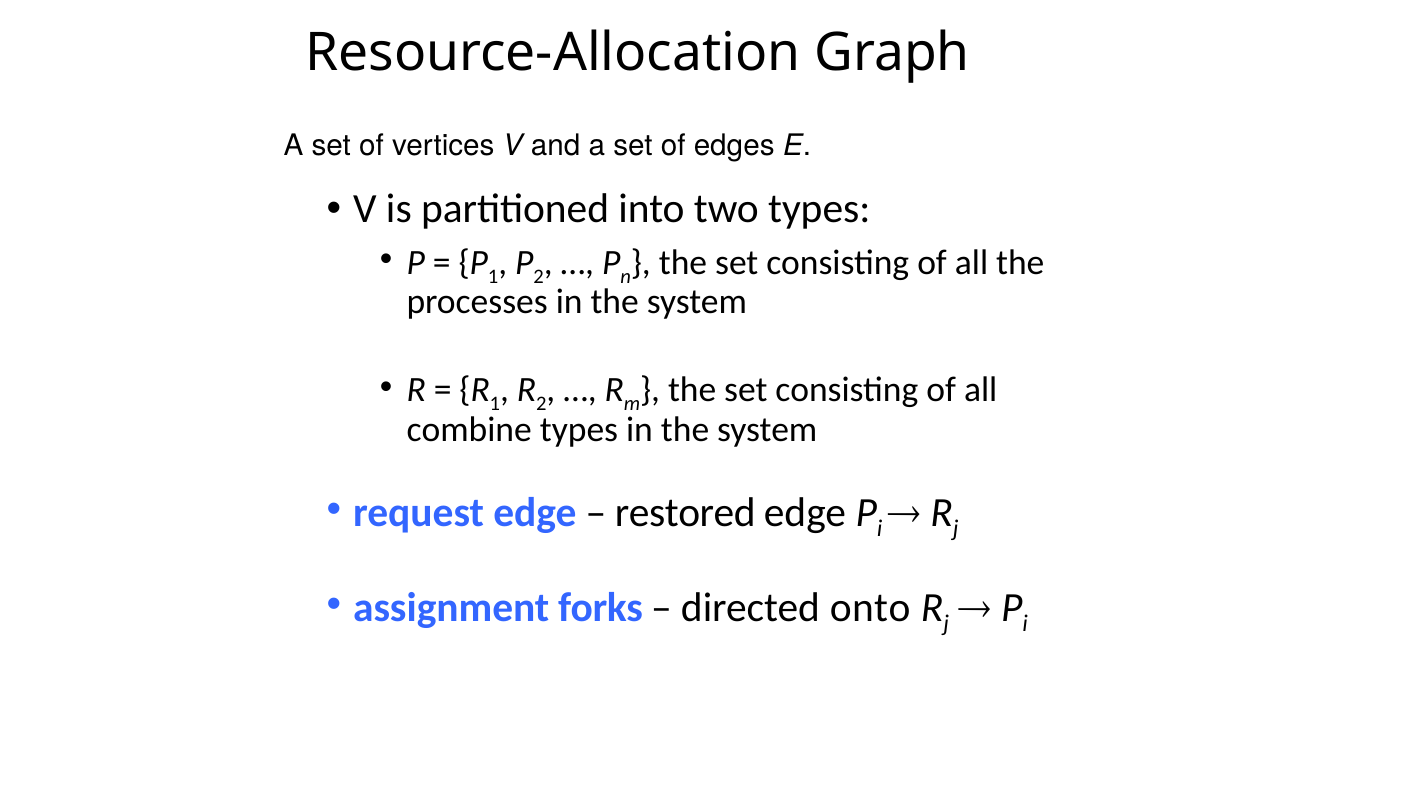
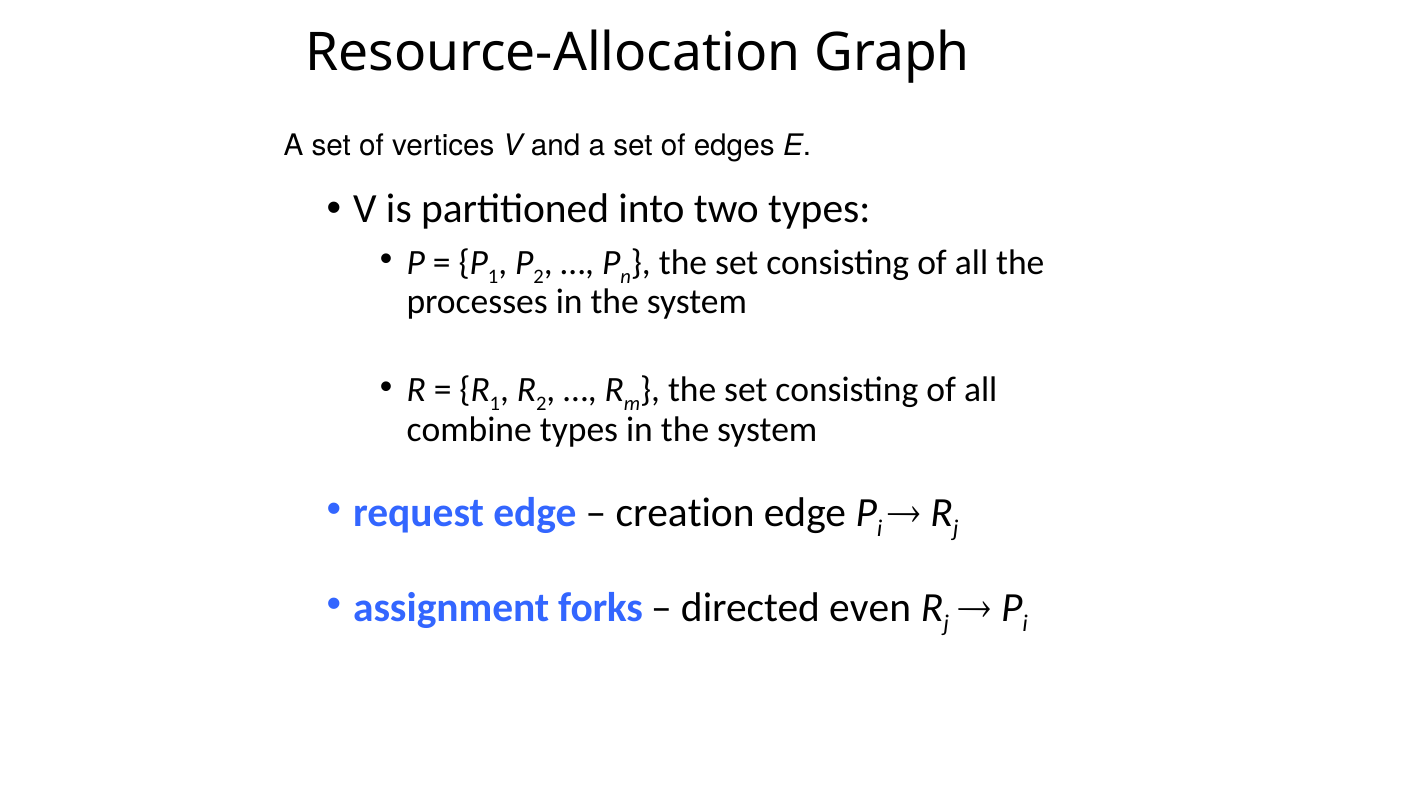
restored: restored -> creation (685, 513)
onto: onto -> even (870, 608)
